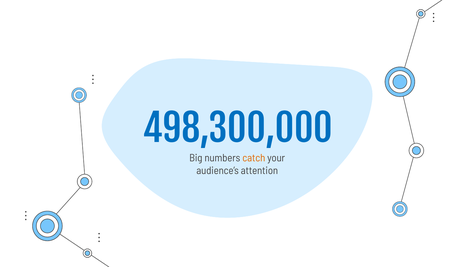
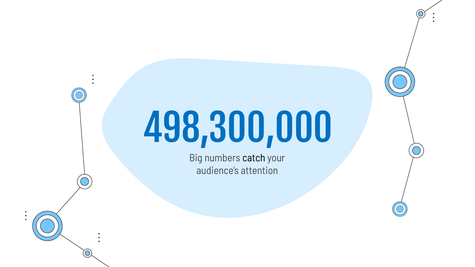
catch colour: orange -> black (254, 158)
